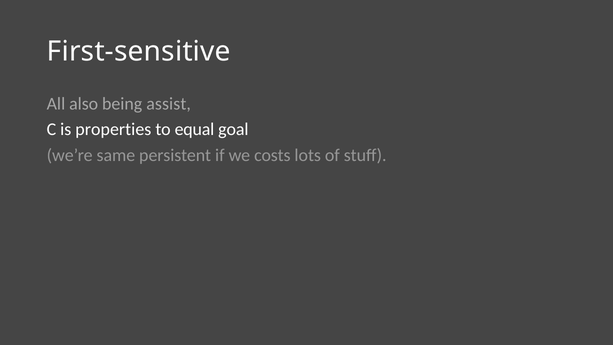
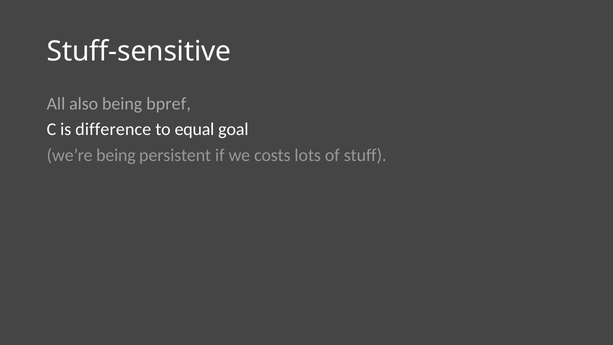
First-sensitive: First-sensitive -> Stuff-sensitive (139, 51)
assist: assist -> bpref (169, 104)
properties: properties -> difference (113, 129)
we’re same: same -> being (116, 155)
